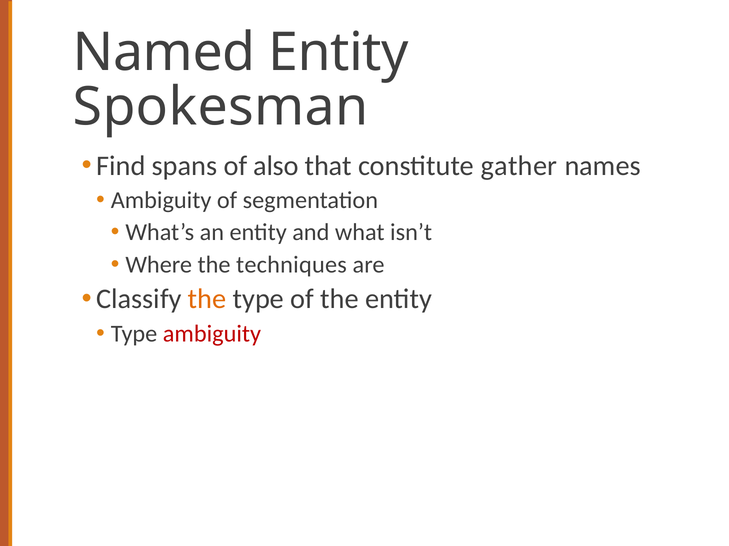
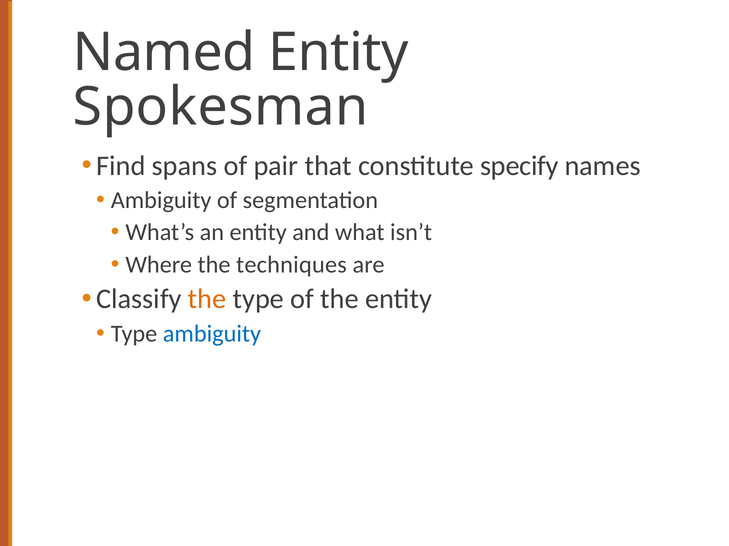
also: also -> pair (276, 166)
gather: gather -> specify (519, 166)
ambiguity colour: red -> blue (212, 334)
